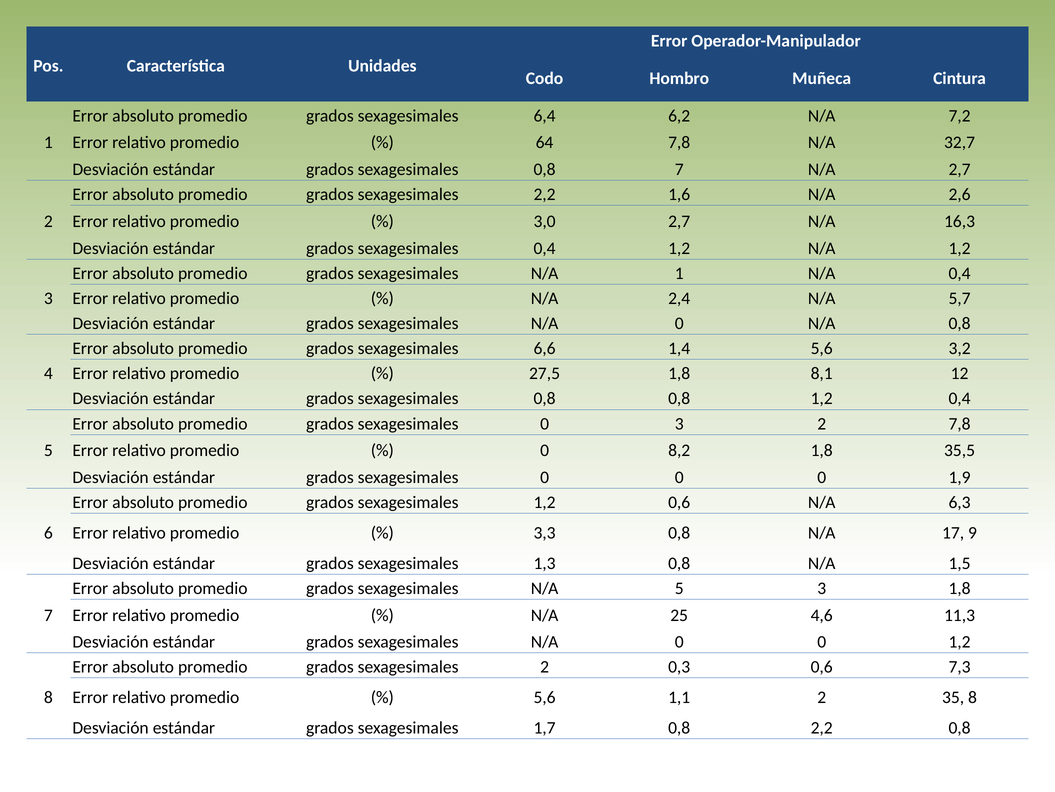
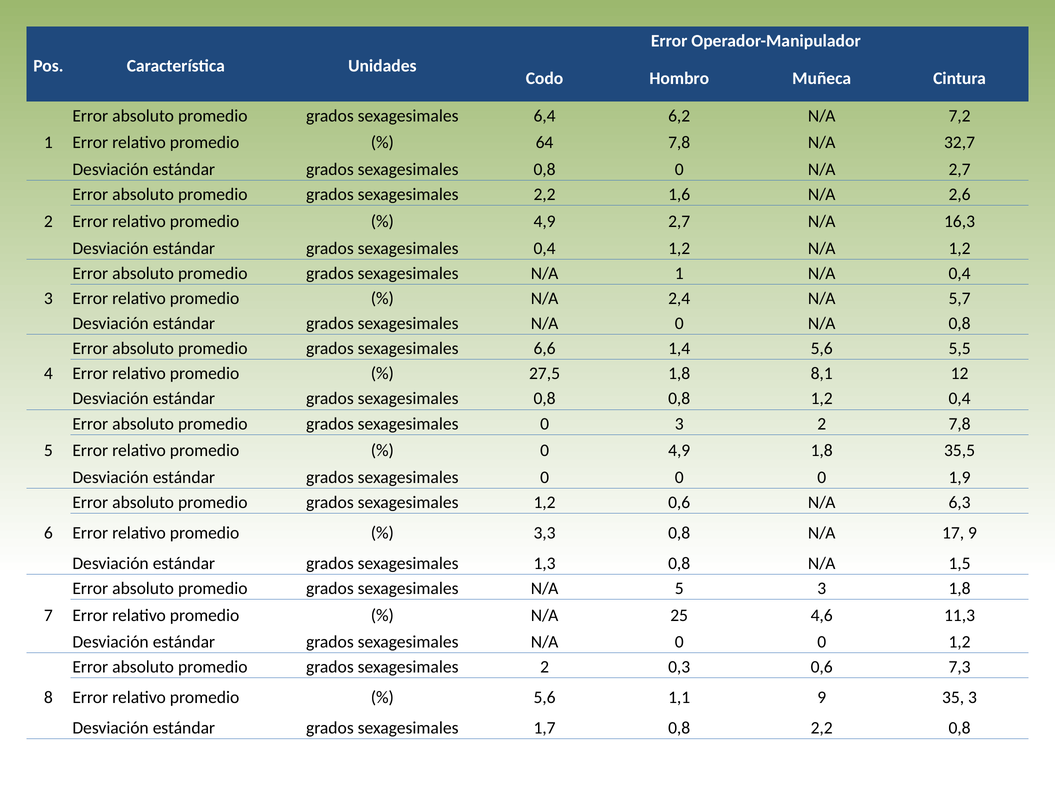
0,8 7: 7 -> 0 (679, 169)
3,0: 3,0 -> 4,9 (545, 221)
3,2: 3,2 -> 5,5 (960, 348)
0 8,2: 8,2 -> 4,9 (679, 450)
1,1 2: 2 -> 9 (822, 697)
35 8: 8 -> 3 (973, 697)
